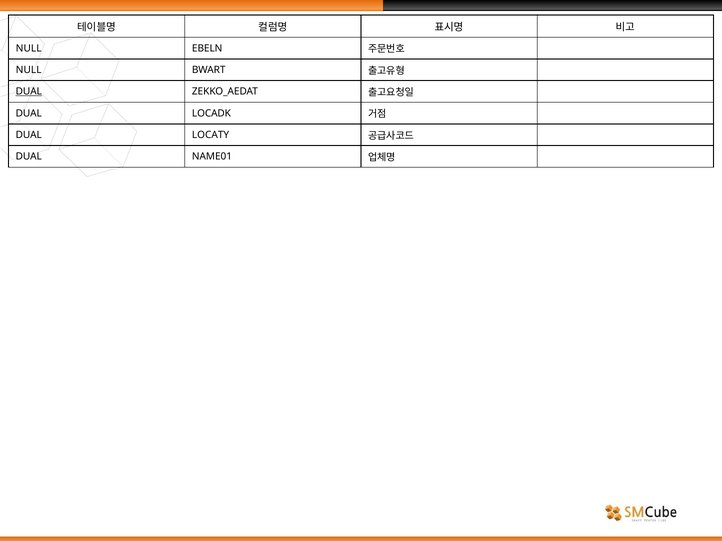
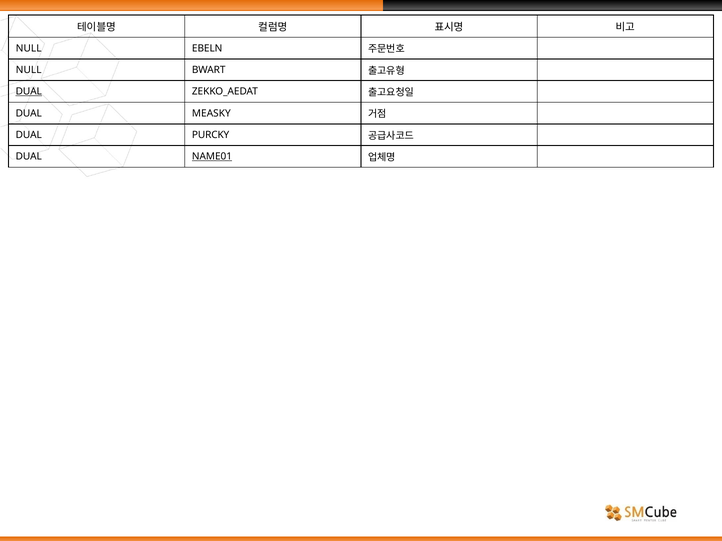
LOCADK: LOCADK -> MEASKY (211, 113)
LOCATY: LOCATY -> PURCKY (211, 135)
NAME01 underline: none -> present (212, 157)
